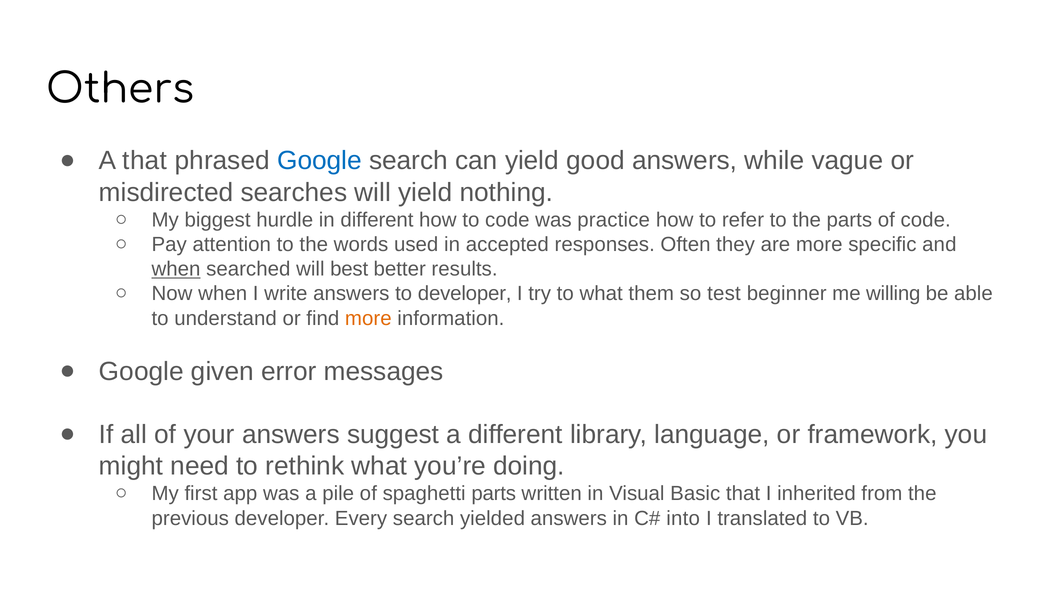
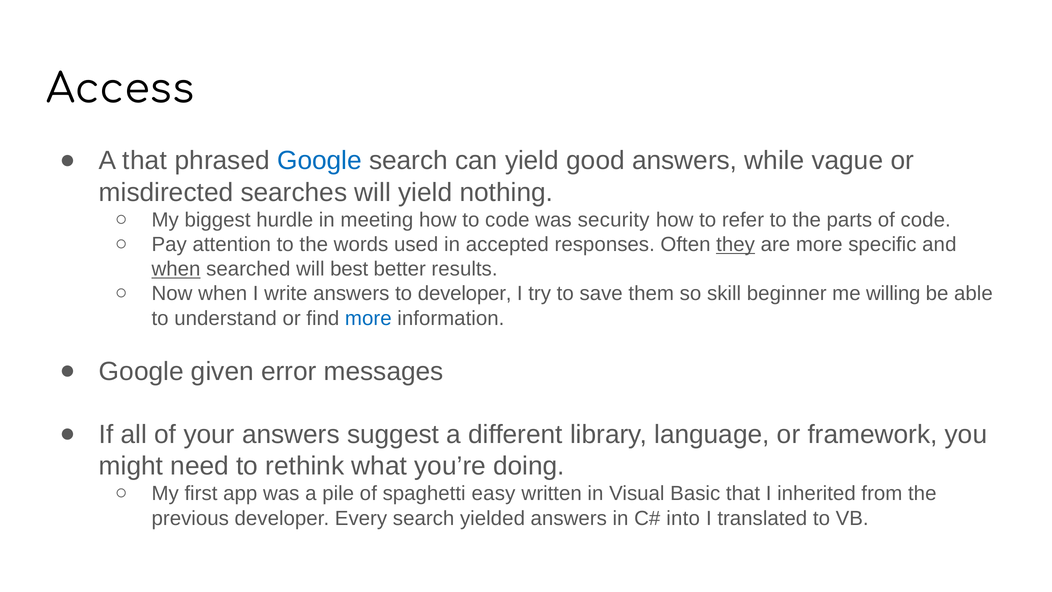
Others: Others -> Access (120, 89)
in different: different -> meeting (377, 220)
practice: practice -> security (614, 220)
they underline: none -> present (736, 244)
to what: what -> save (601, 294)
test: test -> skill (724, 294)
more colour: orange -> blue (368, 318)
spaghetti parts: parts -> easy (494, 494)
